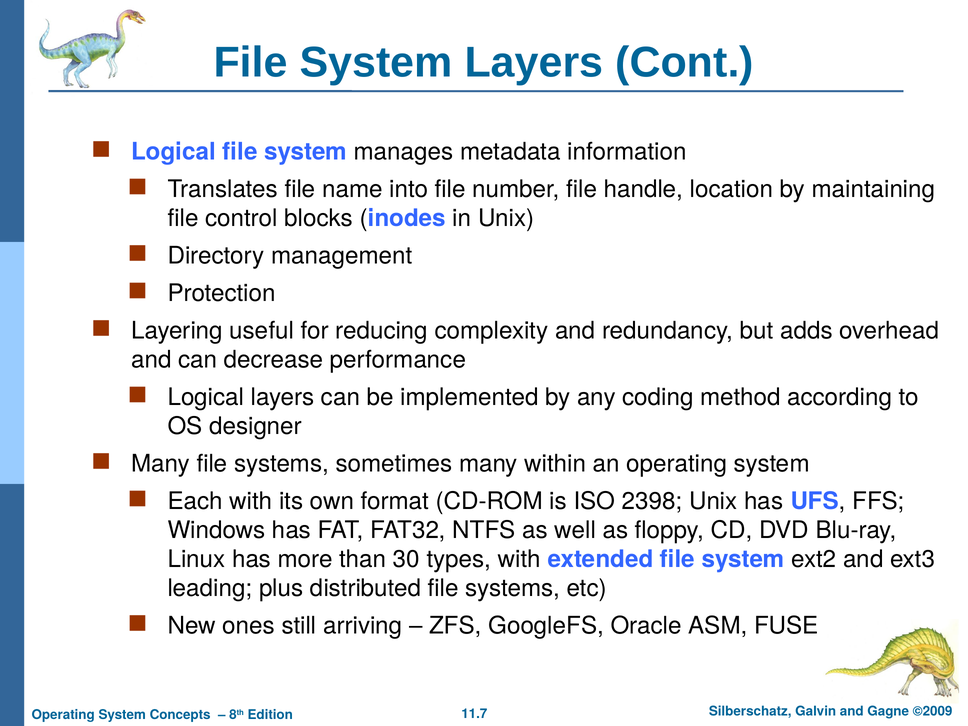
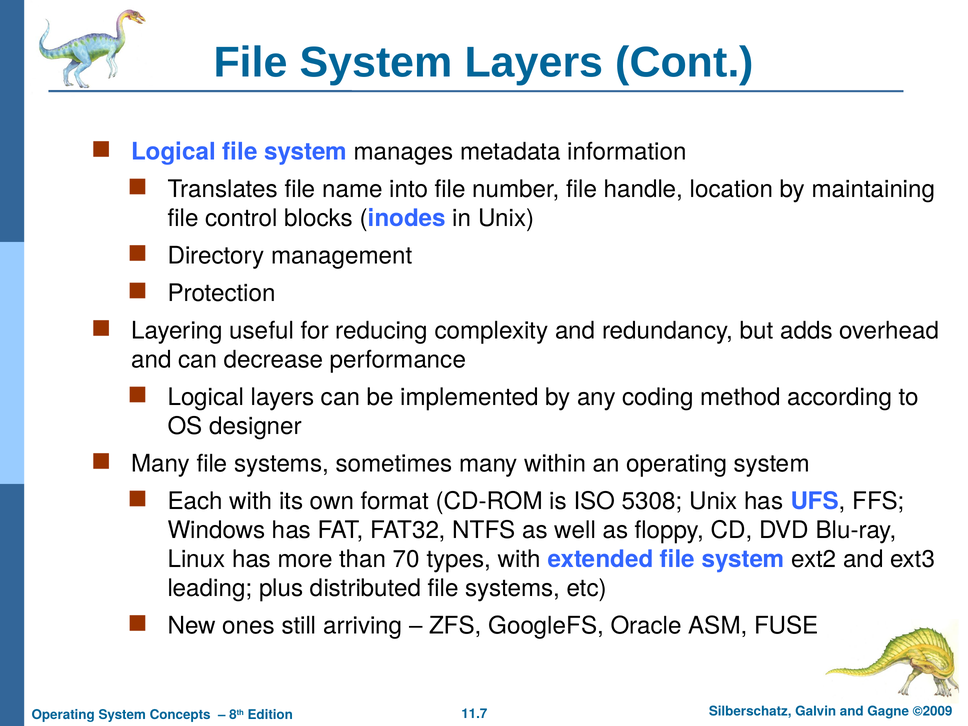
2398: 2398 -> 5308 (652, 501)
30: 30 -> 70 (406, 559)
